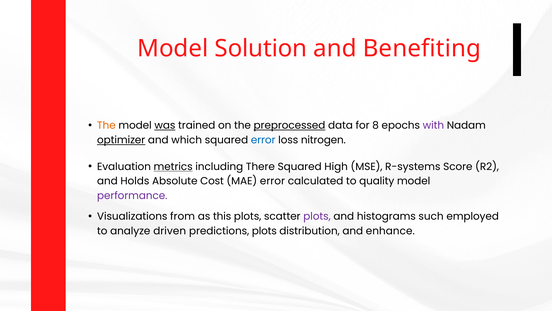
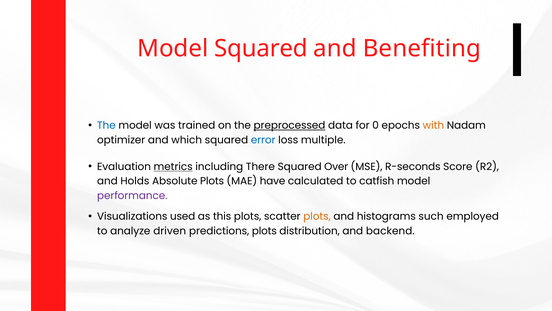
Model Solution: Solution -> Squared (261, 48)
The colour: orange -> blue (106, 125)
was underline: present -> none (165, 125)
8: 8 -> 0 (376, 125)
with colour: purple -> orange (433, 125)
optimizer underline: present -> none (121, 140)
nitrogen: nitrogen -> multiple (323, 140)
High: High -> Over (336, 166)
R-systems: R-systems -> R-seconds (413, 166)
Absolute Cost: Cost -> Plots (212, 181)
MAE error: error -> have (273, 181)
quality: quality -> catfish (377, 181)
from: from -> used (183, 216)
plots colour: purple -> orange (317, 216)
enhance: enhance -> backend (390, 231)
